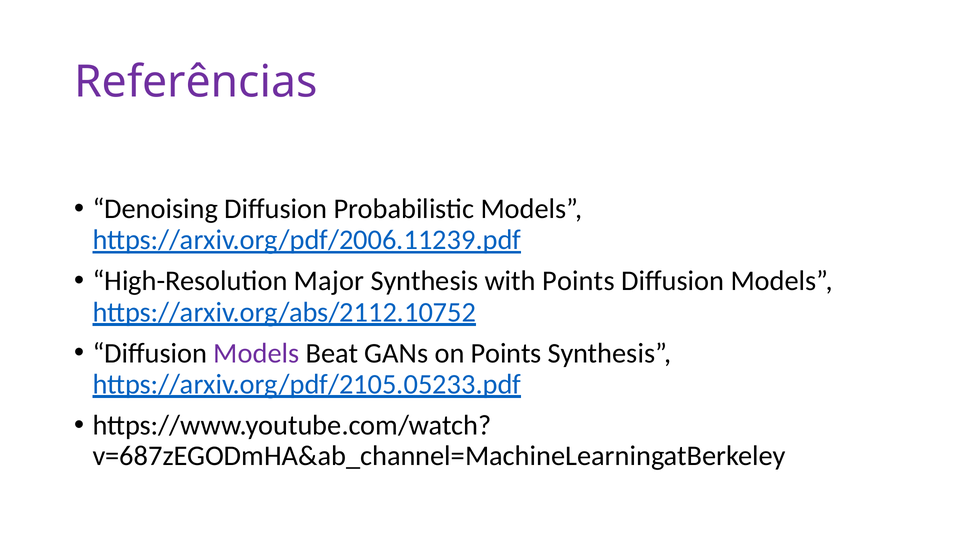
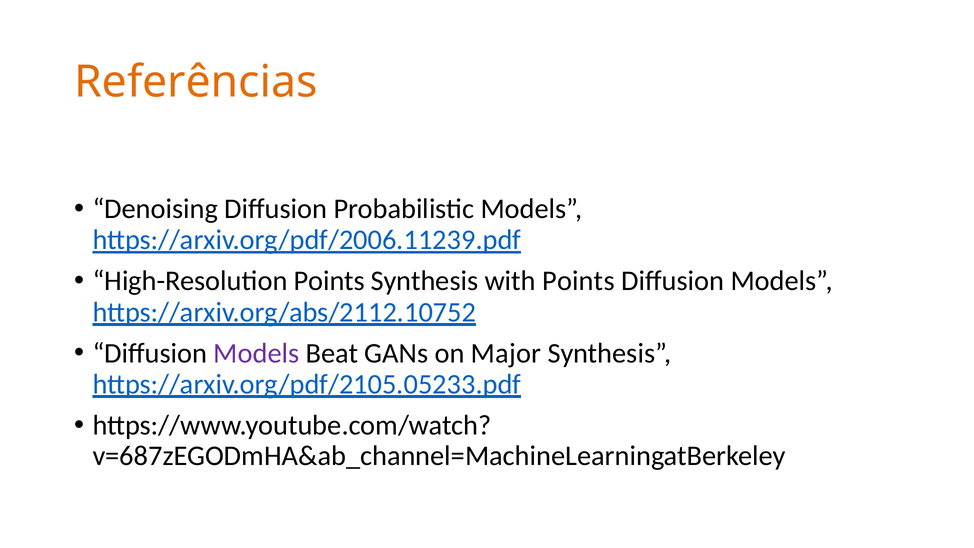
Referências colour: purple -> orange (196, 82)
High-Resolution Major: Major -> Points (329, 281)
on Points: Points -> Major (506, 353)
